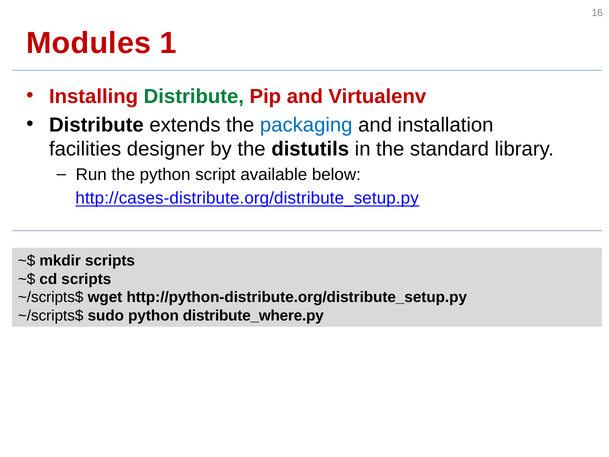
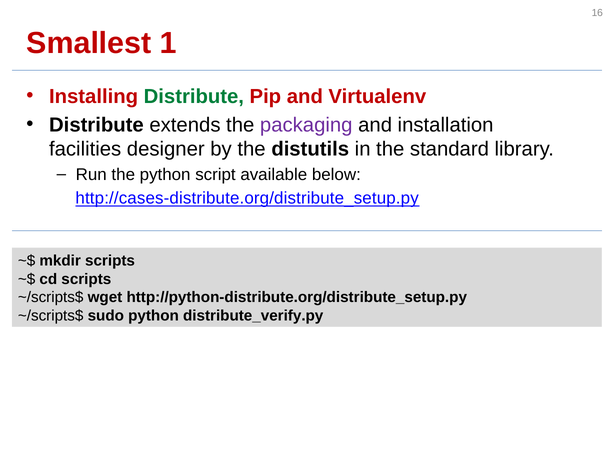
Modules: Modules -> Smallest (89, 43)
packaging colour: blue -> purple (306, 125)
distribute_where.py: distribute_where.py -> distribute_verify.py (253, 316)
